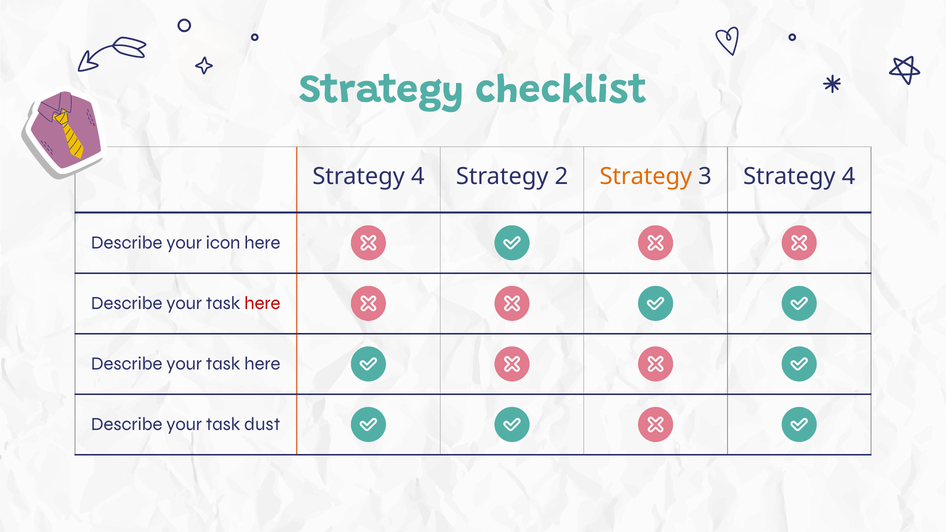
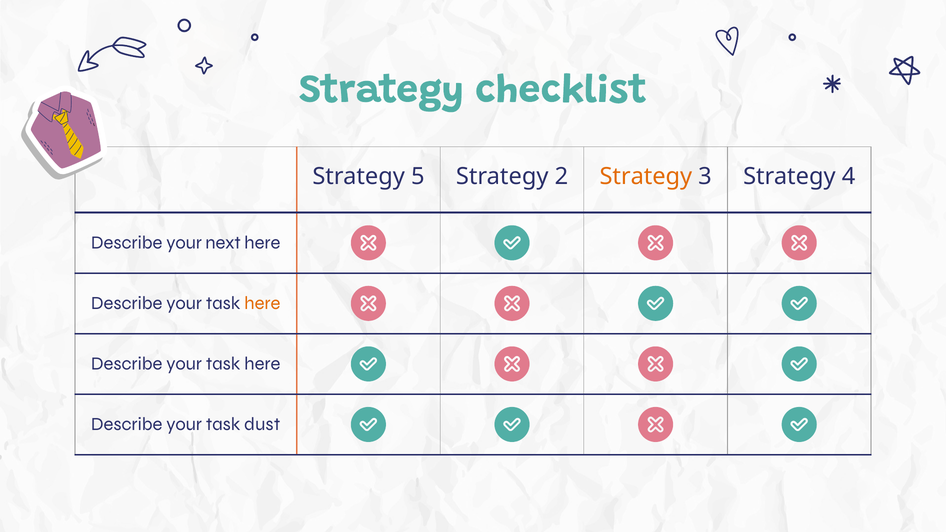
4: 4 -> 5 (418, 176)
icon: icon -> next (223, 243)
here colour: red -> orange (262, 303)
